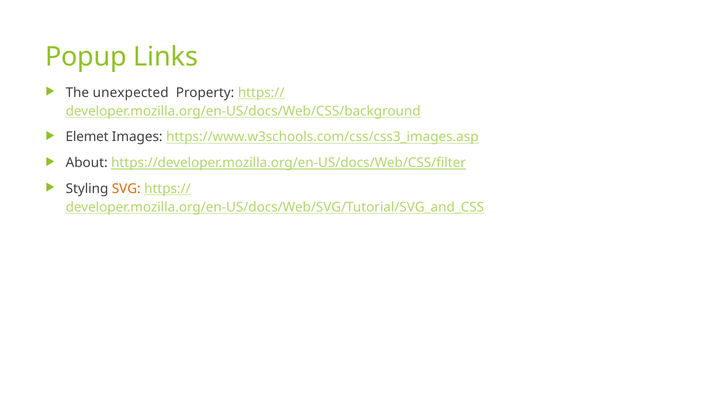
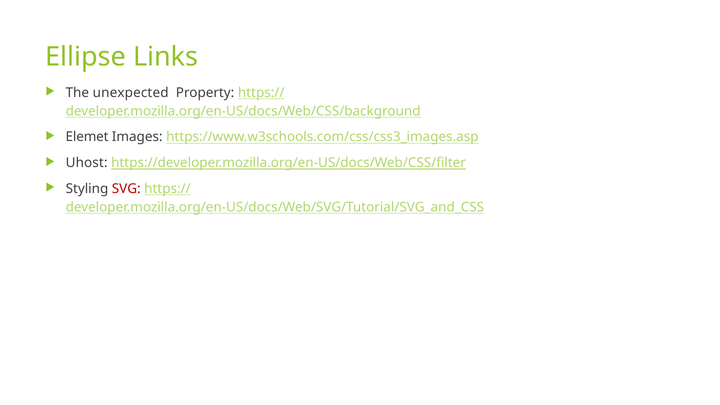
Popup: Popup -> Ellipse (86, 57)
About: About -> Uhost (87, 163)
SVG colour: orange -> red (126, 189)
